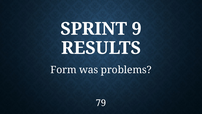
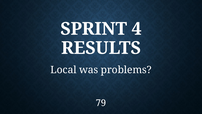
9: 9 -> 4 (137, 29)
Form: Form -> Local (63, 70)
